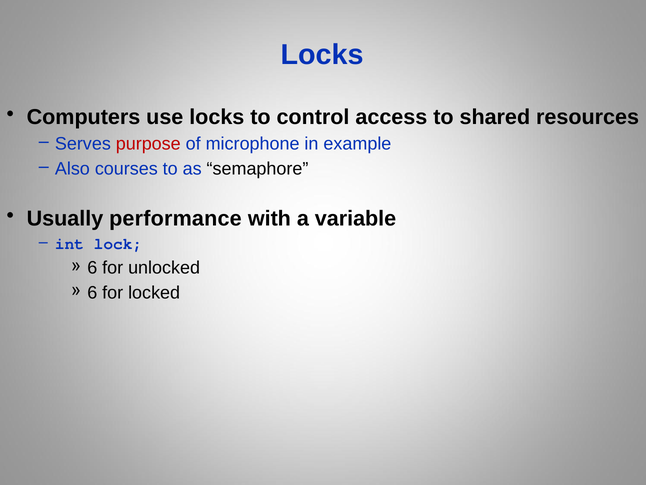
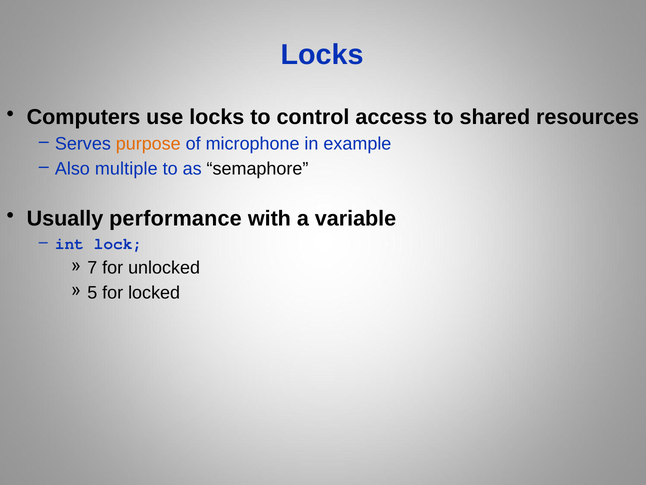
purpose colour: red -> orange (148, 144)
courses: courses -> multiple (126, 169)
6: 6 -> 7 (92, 268)
6: 6 -> 5 (92, 292)
